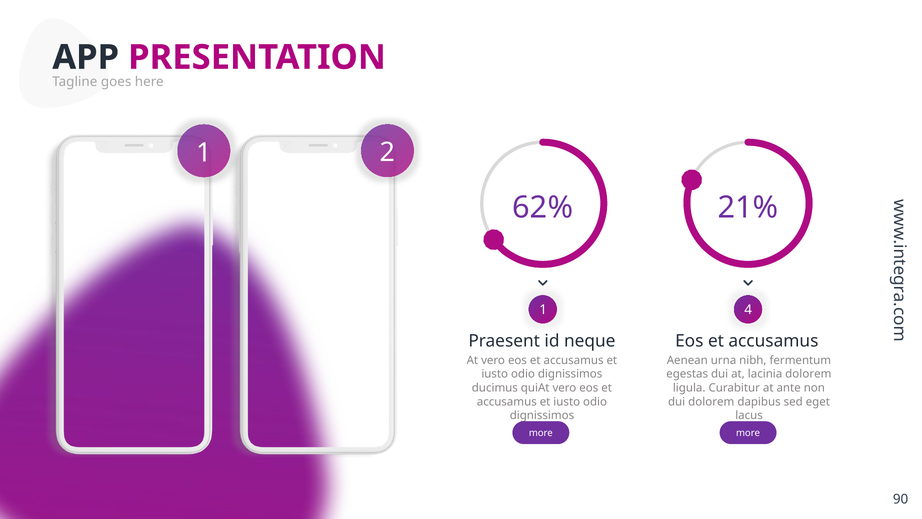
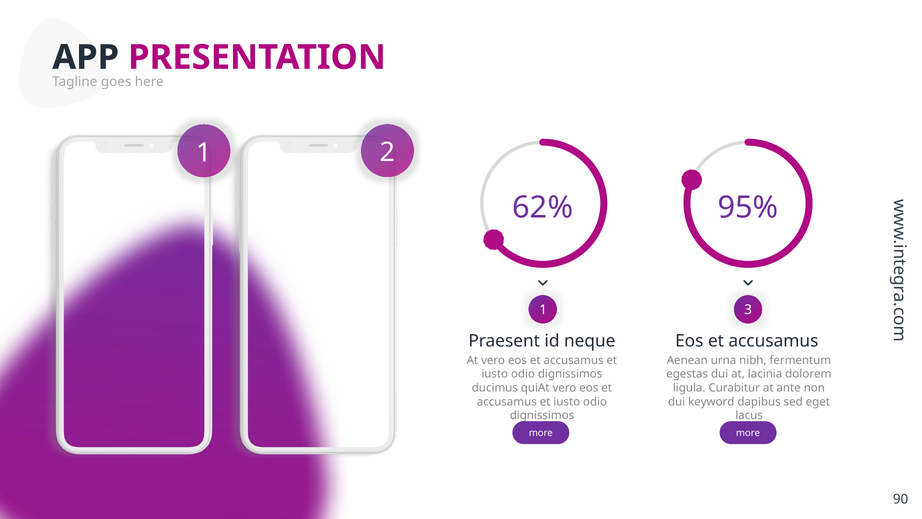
21%: 21% -> 95% (748, 207)
4: 4 -> 3 (748, 310)
dui dolorem: dolorem -> keyword (711, 401)
